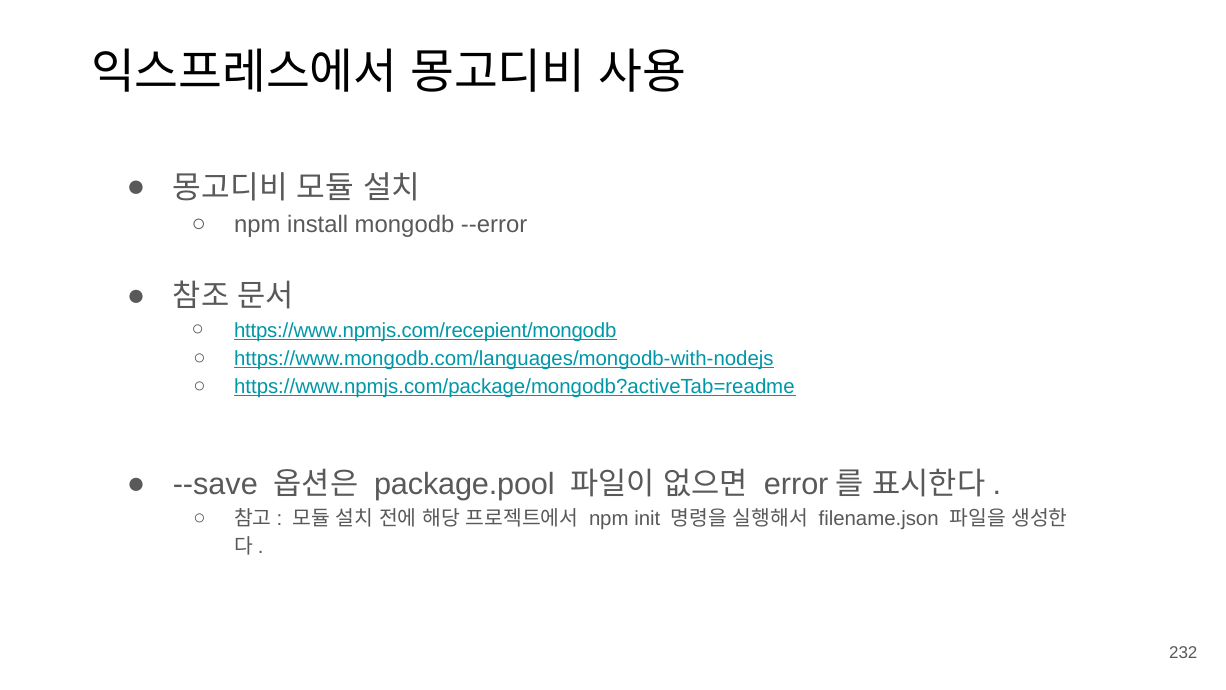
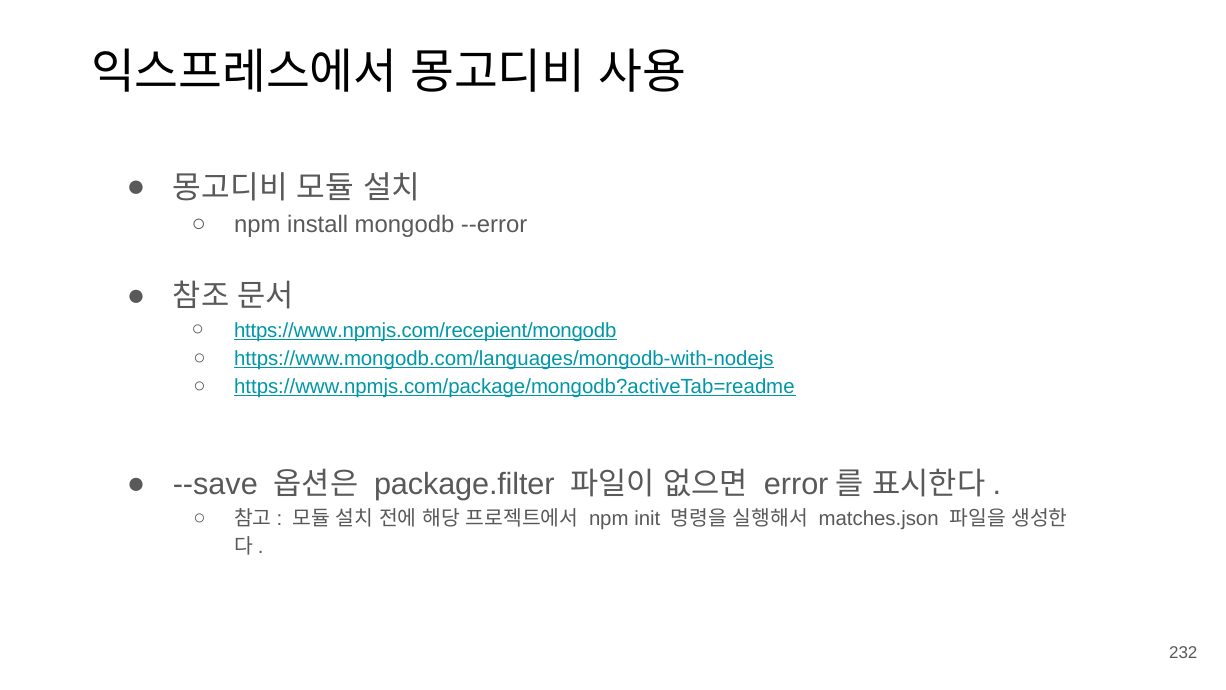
package.pool: package.pool -> package.filter (464, 485)
filename.json: filename.json -> matches.json (879, 518)
